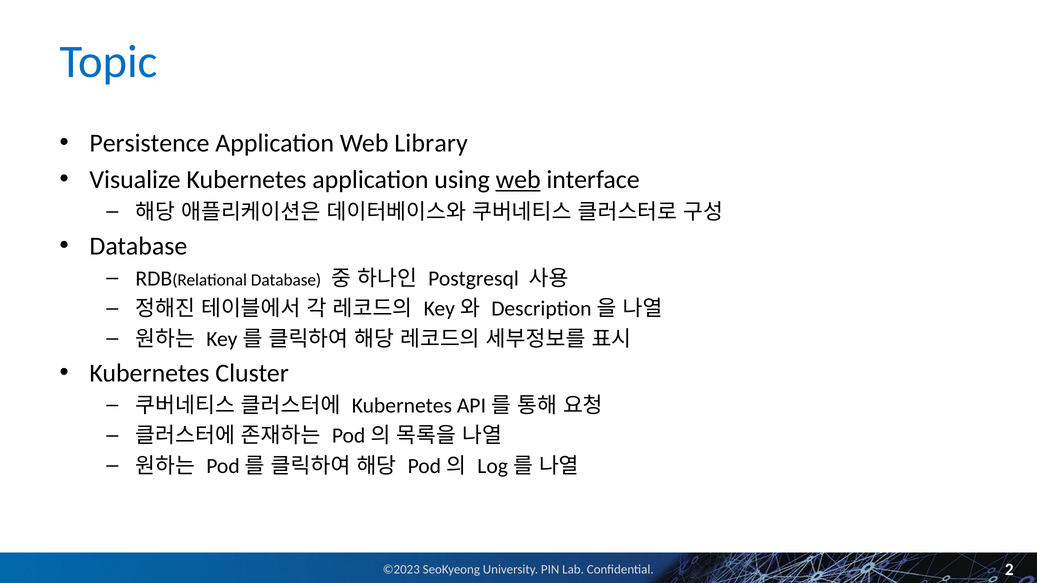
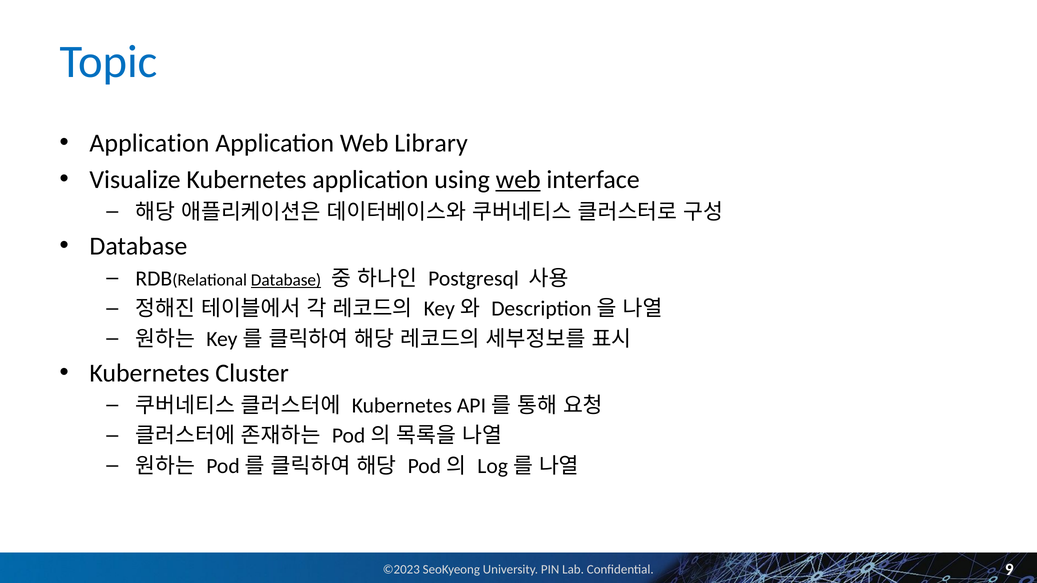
Persistence: Persistence -> Application (149, 143)
Database underline: none -> present (286, 280)
2: 2 -> 9 (1009, 570)
